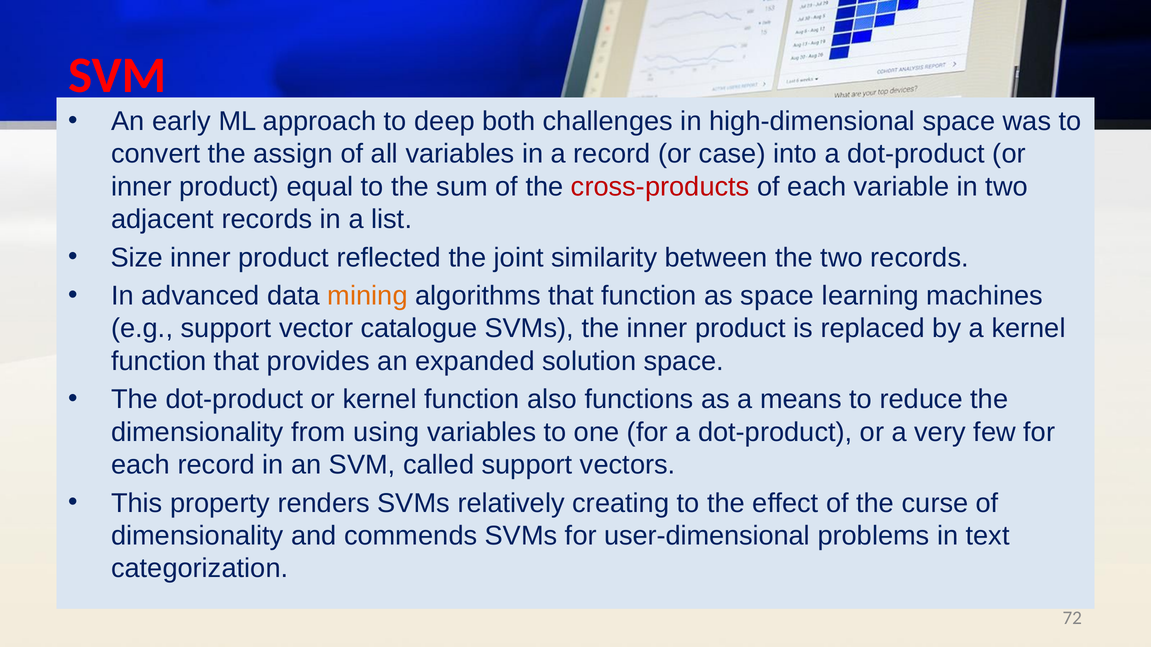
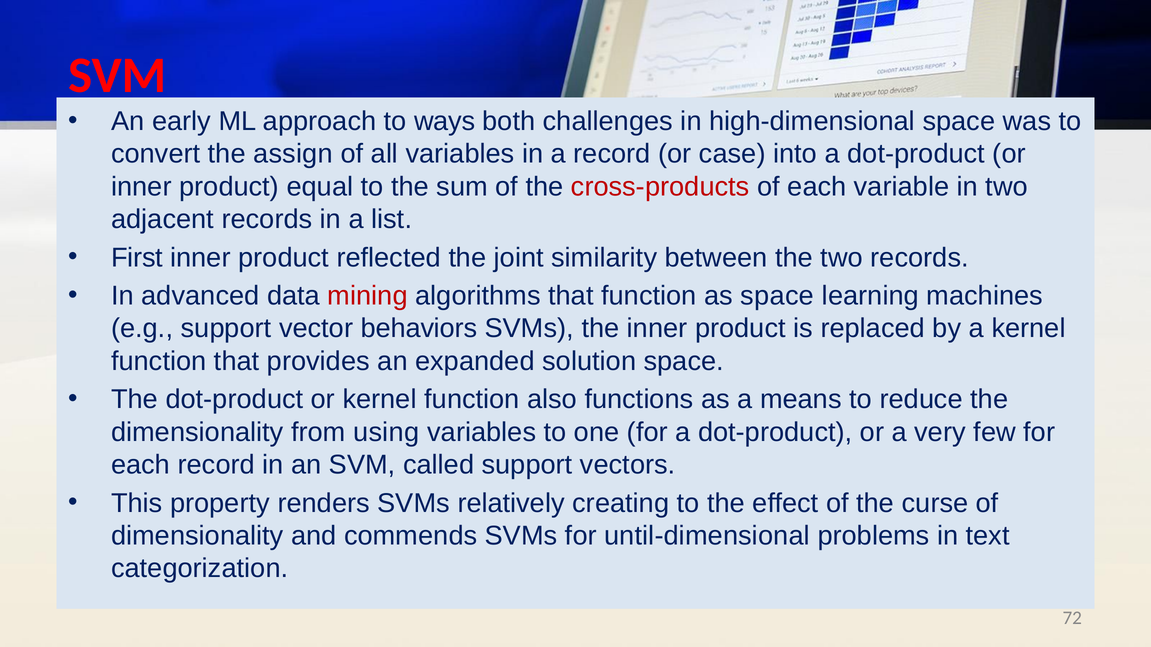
deep: deep -> ways (445, 121)
Size: Size -> First (137, 258)
mining colour: orange -> red (368, 296)
catalogue: catalogue -> behaviors (419, 329)
user-dimensional: user-dimensional -> until-dimensional (707, 536)
